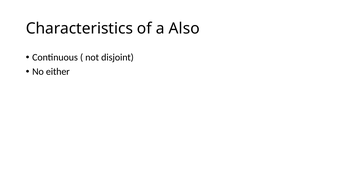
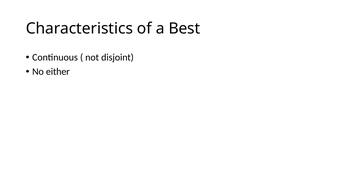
Also: Also -> Best (184, 28)
